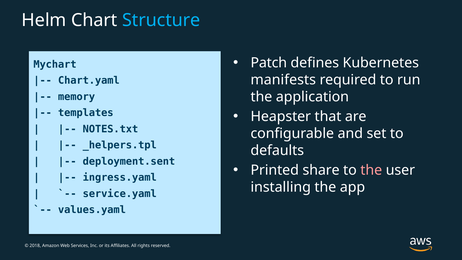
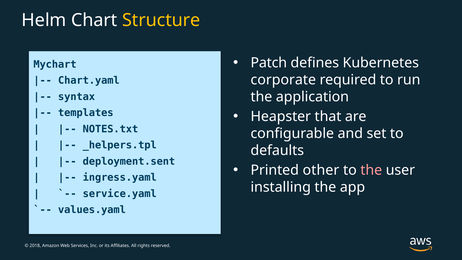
Structure colour: light blue -> yellow (161, 20)
manifests: manifests -> corporate (283, 80)
memory: memory -> syntax (77, 97)
share: share -> other (321, 170)
